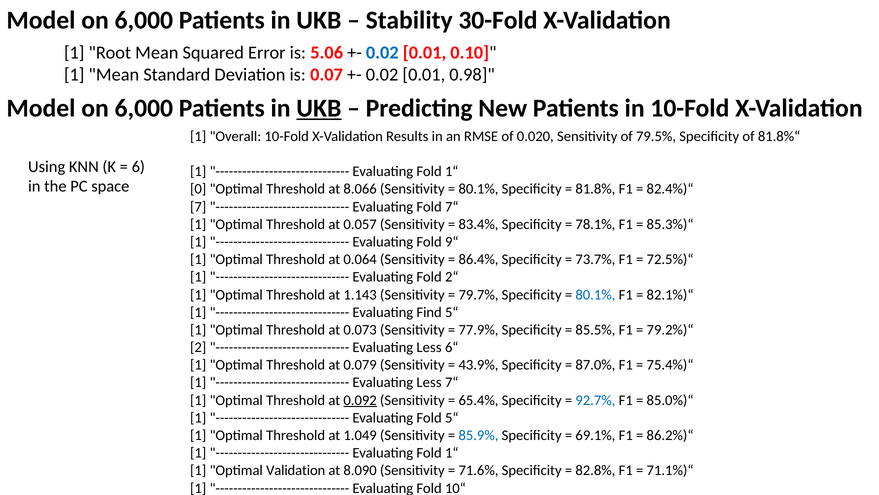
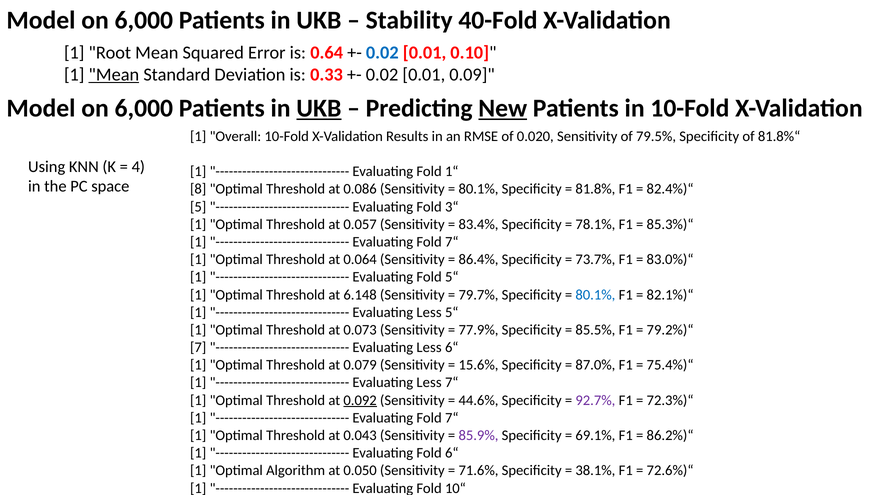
30-Fold: 30-Fold -> 40-Fold (498, 20)
5.06: 5.06 -> 0.64 (327, 53)
Mean underline: none -> present (114, 75)
0.07: 0.07 -> 0.33 (326, 75)
0.98: 0.98 -> 0.09 (472, 75)
New underline: none -> present (503, 108)
6: 6 -> 4 (138, 166)
0: 0 -> 8 (198, 189)
8.066: 8.066 -> 0.086 (360, 189)
7: 7 -> 5 (198, 206)
Fold 7“: 7“ -> 3“ (452, 206)
9“: 9“ -> 7“ (452, 242)
72.5%)“: 72.5%)“ -> 83.0%)“ (670, 259)
Fold 2“: 2“ -> 5“ (452, 277)
1.143: 1.143 -> 6.148 (360, 294)
Find: Find -> Less (429, 312)
2: 2 -> 7 (198, 347)
43.9%: 43.9% -> 15.6% (478, 365)
65.4%: 65.4% -> 44.6% (478, 400)
92.7% colour: blue -> purple (595, 400)
85.0%)“: 85.0%)“ -> 72.3%)“ (670, 400)
5“: 5“ -> 7“ (452, 417)
1.049: 1.049 -> 0.043 (360, 435)
85.9% colour: blue -> purple (478, 435)
1“: 1“ -> 6“ (452, 452)
Validation: Validation -> Algorithm (296, 470)
8.090: 8.090 -> 0.050 (360, 470)
82.8%: 82.8% -> 38.1% (595, 470)
71.1%)“: 71.1%)“ -> 72.6%)“ (670, 470)
